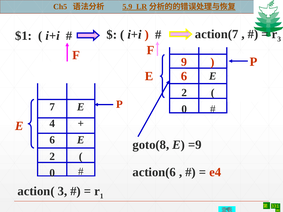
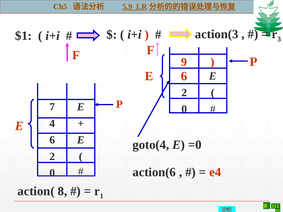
action(7: action(7 -> action(3 (217, 34)
goto(8: goto(8 -> goto(4 (151, 145)
=9: =9 -> =0 (195, 145)
action( 3: 3 -> 8 (62, 191)
